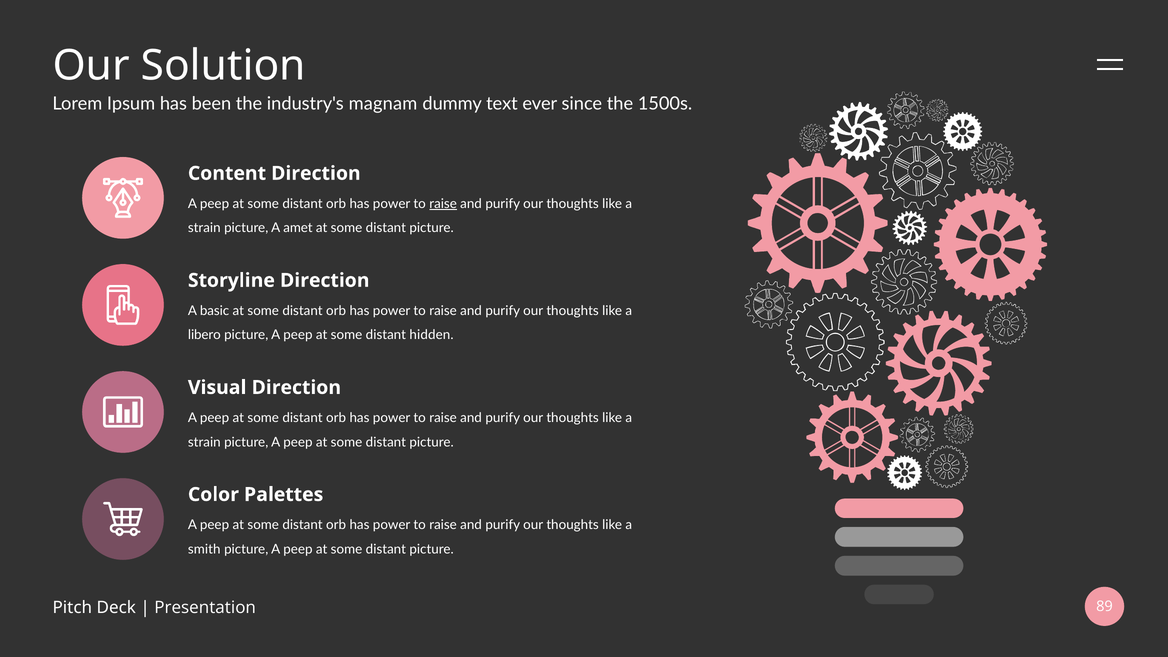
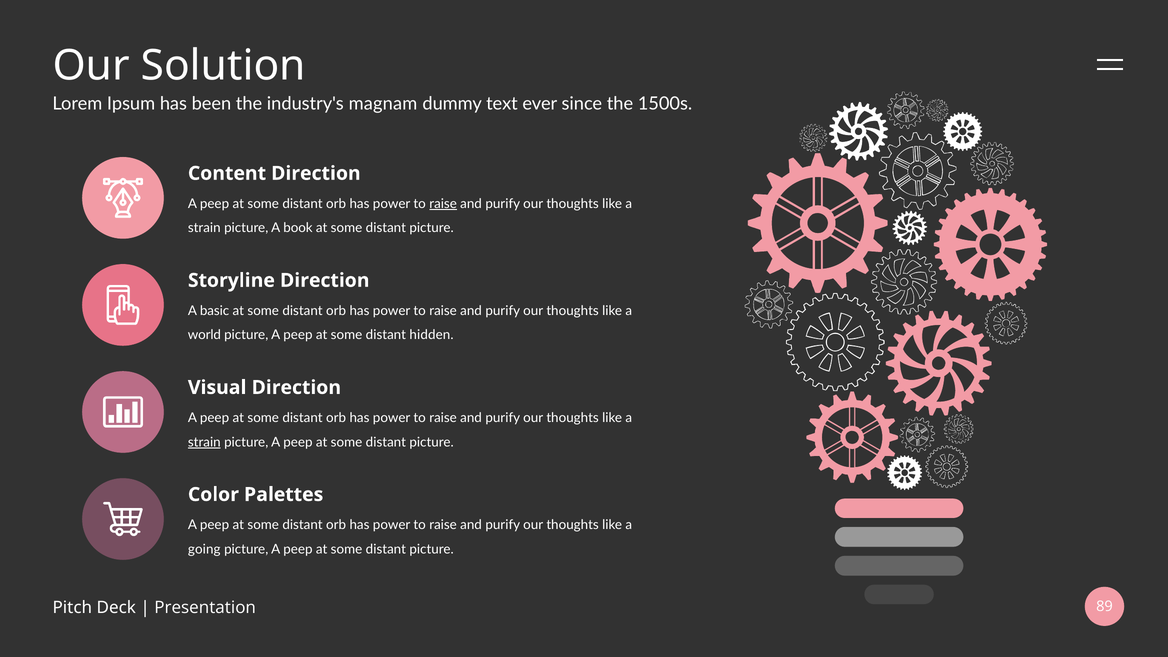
amet: amet -> book (298, 228)
libero: libero -> world (204, 335)
strain underline: none -> present (204, 442)
smith: smith -> going (204, 549)
